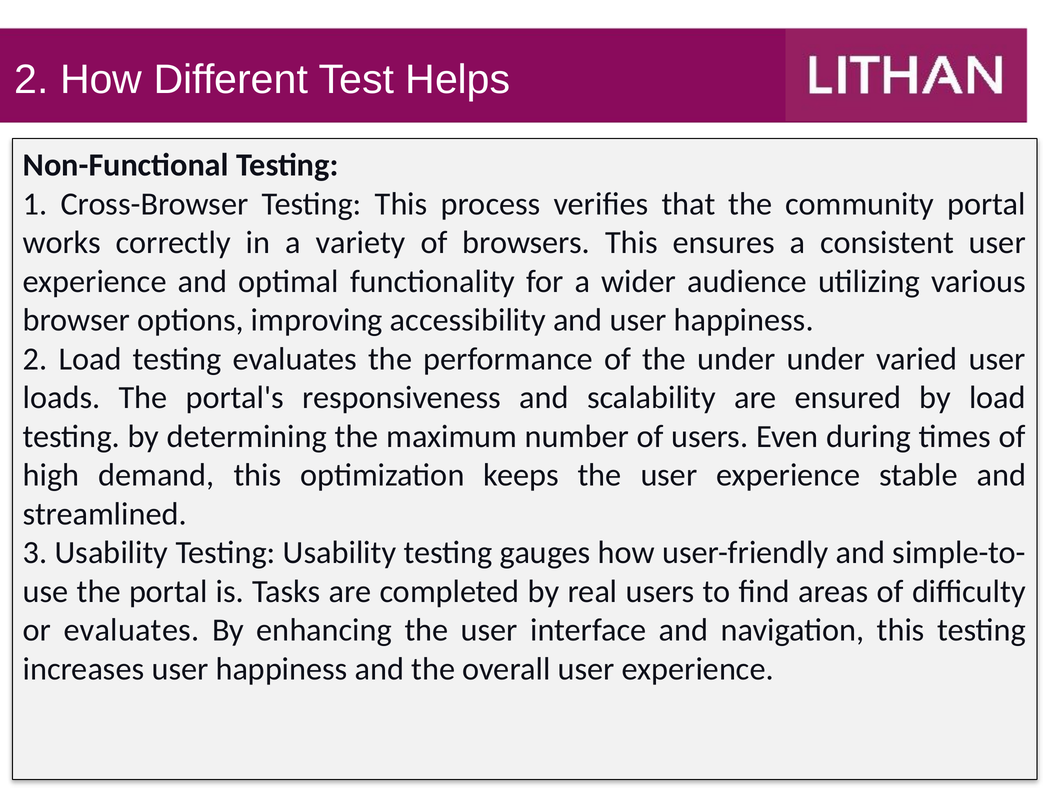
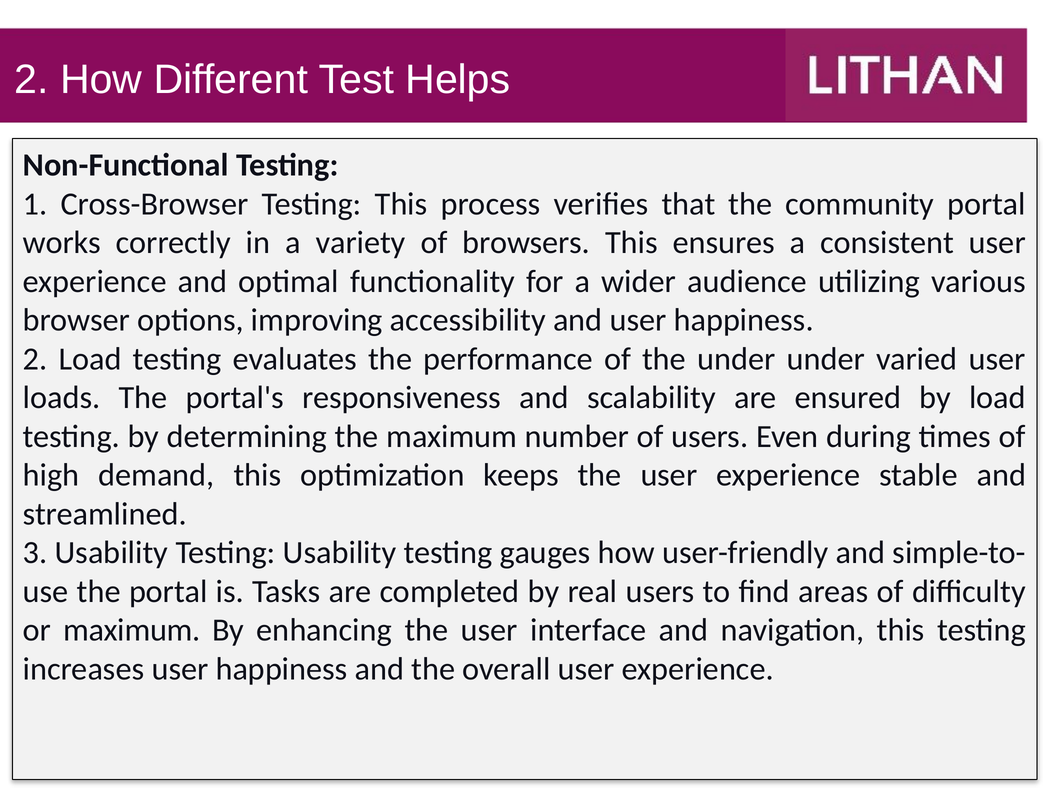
or evaluates: evaluates -> maximum (132, 631)
